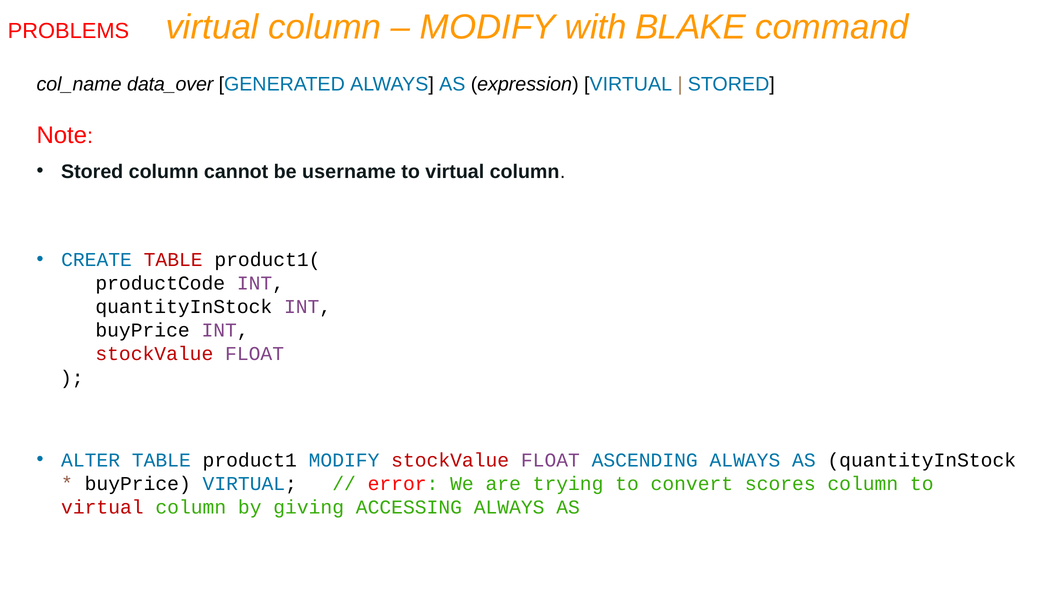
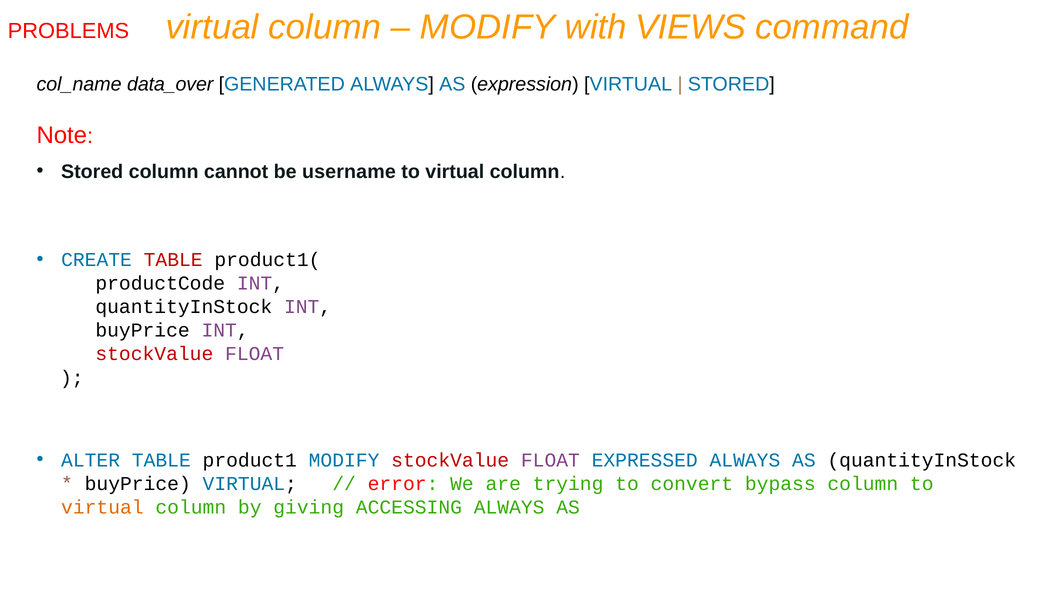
BLAKE: BLAKE -> VIEWS (691, 27)
ASCENDING: ASCENDING -> EXPRESSED (645, 460)
scores: scores -> bypass (780, 484)
virtual colour: red -> orange (102, 508)
